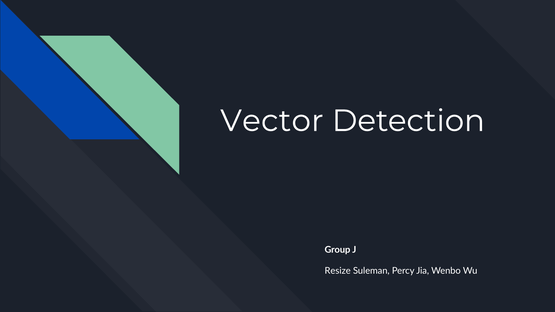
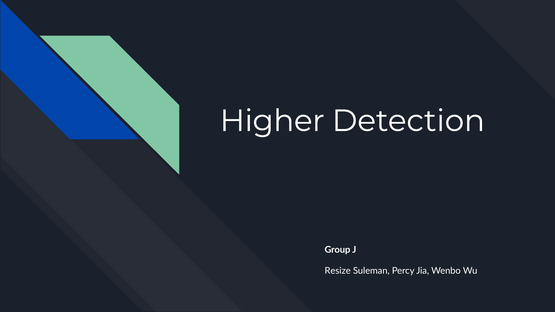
Vector: Vector -> Higher (272, 121)
